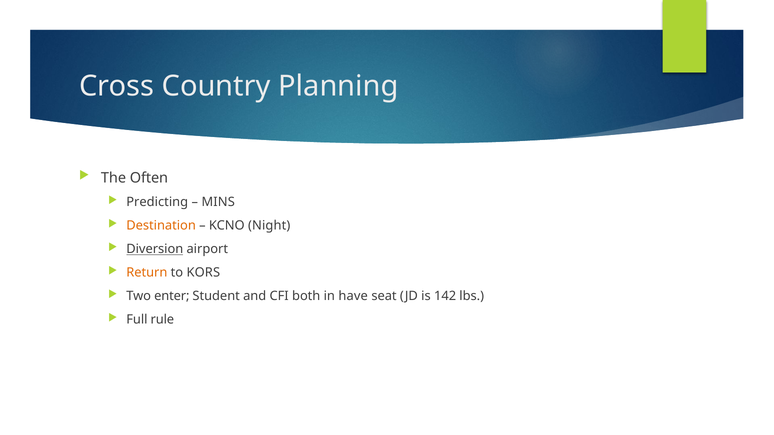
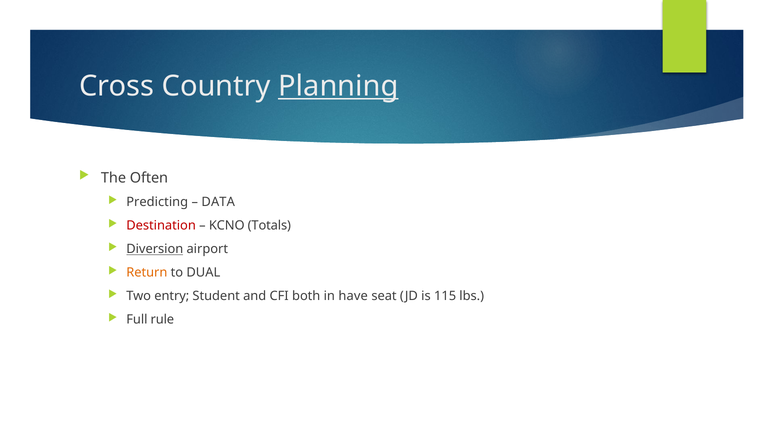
Planning underline: none -> present (338, 86)
MINS: MINS -> DATA (218, 202)
Destination colour: orange -> red (161, 226)
Night: Night -> Totals (269, 226)
KORS: KORS -> DUAL (203, 273)
enter: enter -> entry (172, 296)
142: 142 -> 115 (445, 296)
